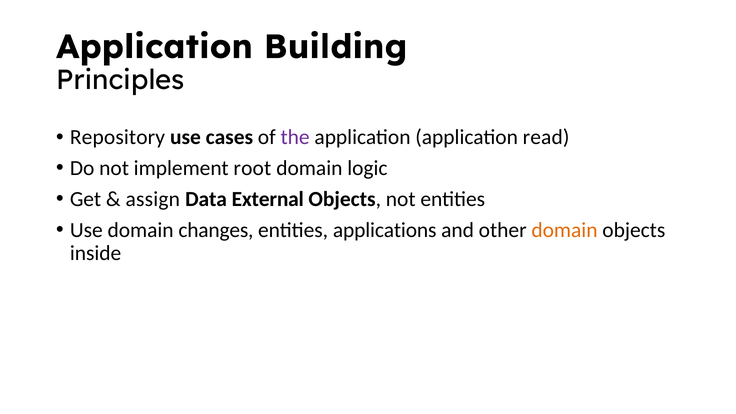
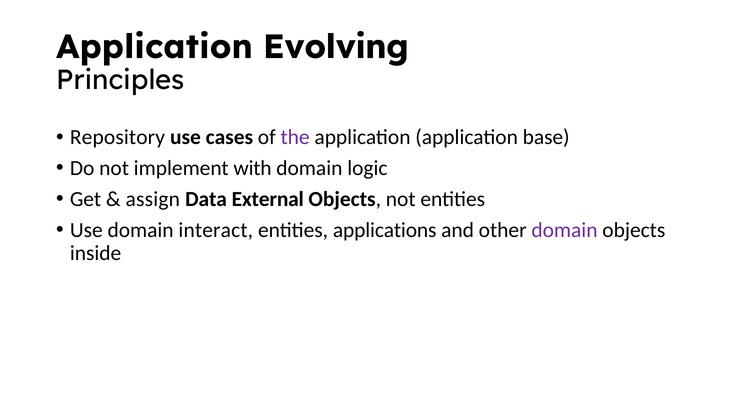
Building: Building -> Evolving (336, 47)
read: read -> base (546, 137)
root: root -> with (253, 168)
changes: changes -> interact (216, 230)
domain colour: orange -> purple (564, 230)
